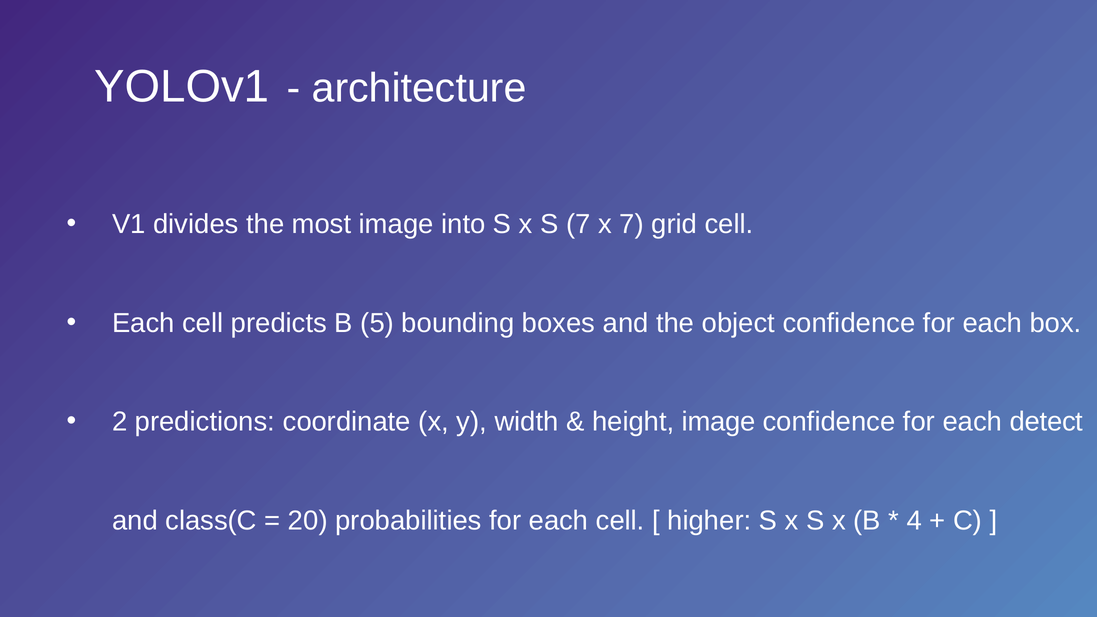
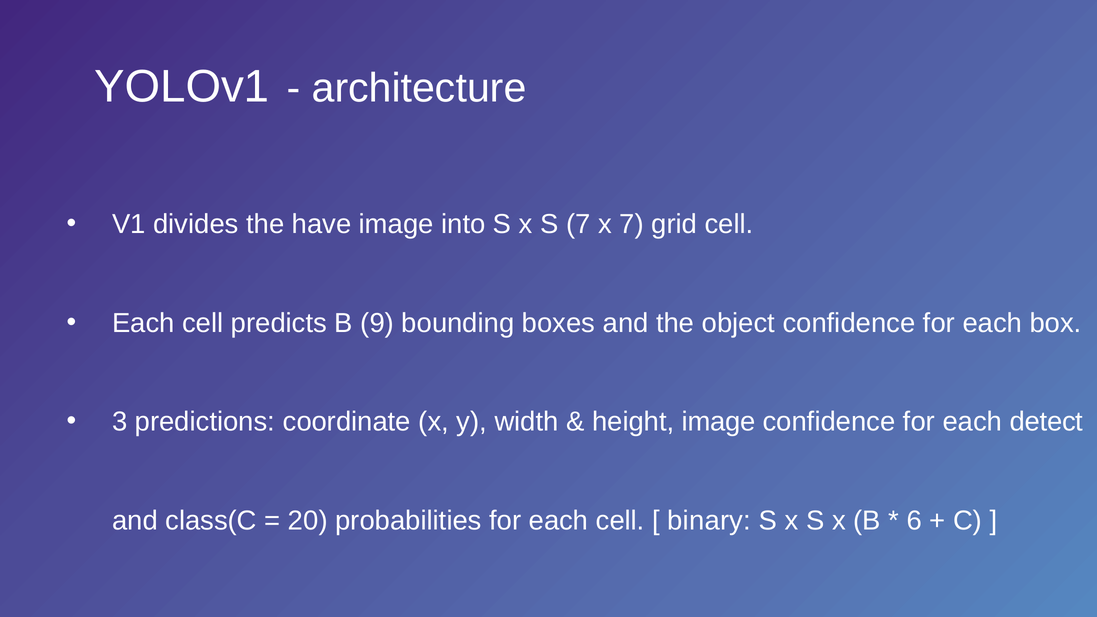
most: most -> have (322, 224)
5: 5 -> 9 (377, 323)
2: 2 -> 3 (120, 422)
higher: higher -> binary (709, 521)
4: 4 -> 6 (914, 521)
